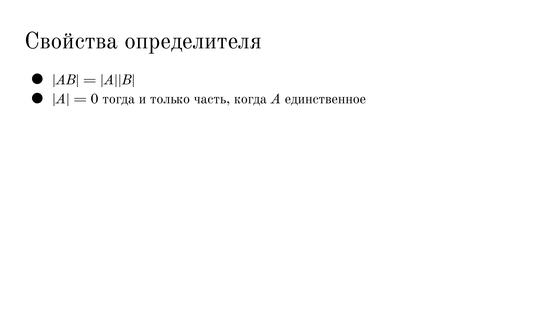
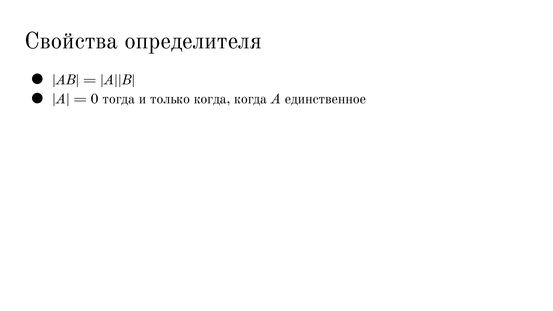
только часть: часть -> когда (212, 99)
